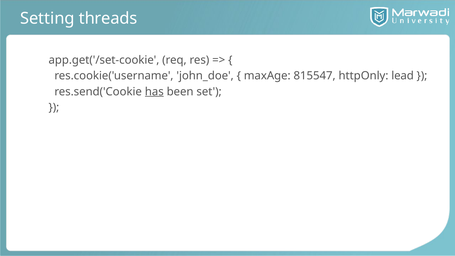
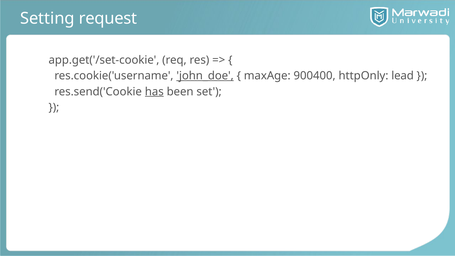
threads: threads -> request (108, 18)
john_doe underline: none -> present (205, 76)
815547: 815547 -> 900400 (315, 76)
